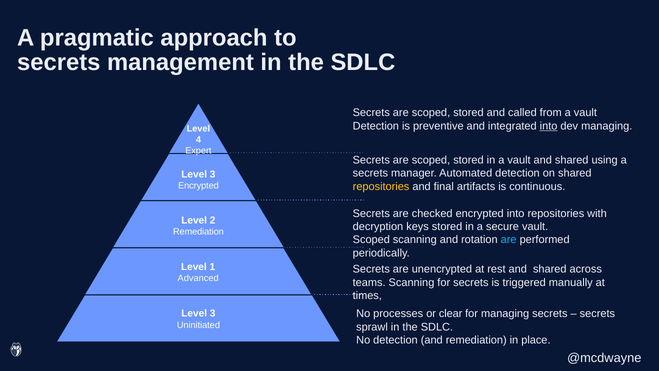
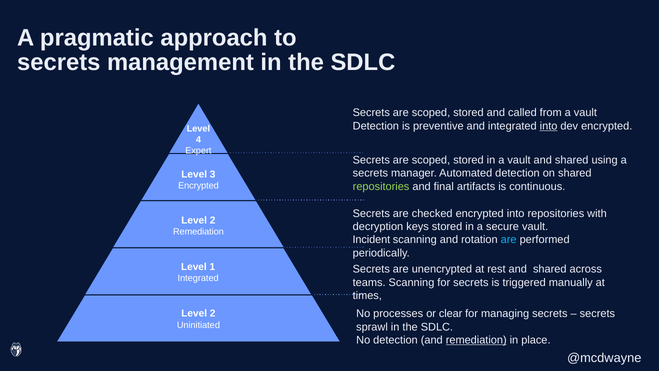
dev managing: managing -> encrypted (607, 126)
repositories colour: yellow -> light green (381, 186)
Scoped: Scoped -> Incident (371, 240)
Advanced: Advanced -> Integrated (198, 278)
3: 3 -> 2 (213, 313)
remediation underline: none -> present (476, 340)
